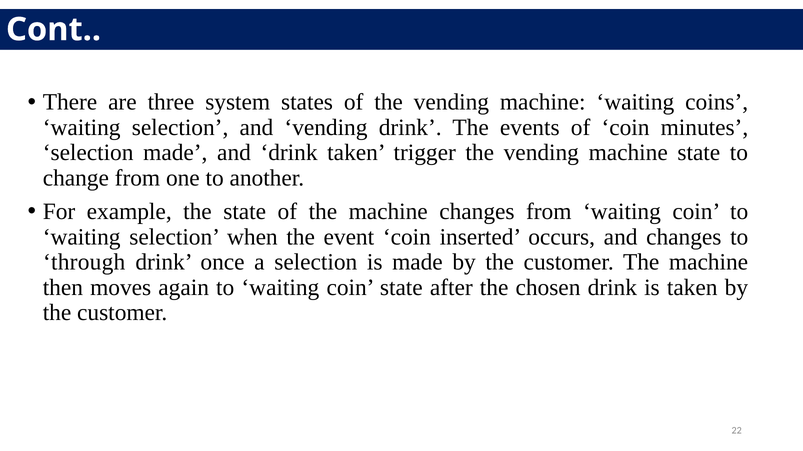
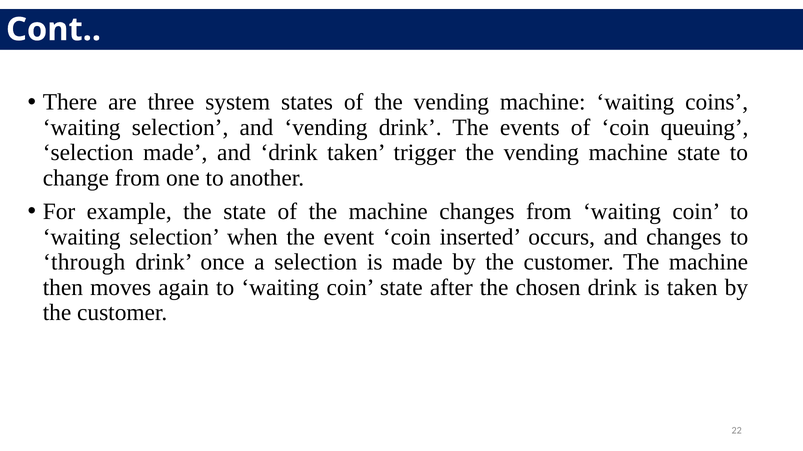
minutes: minutes -> queuing (705, 128)
